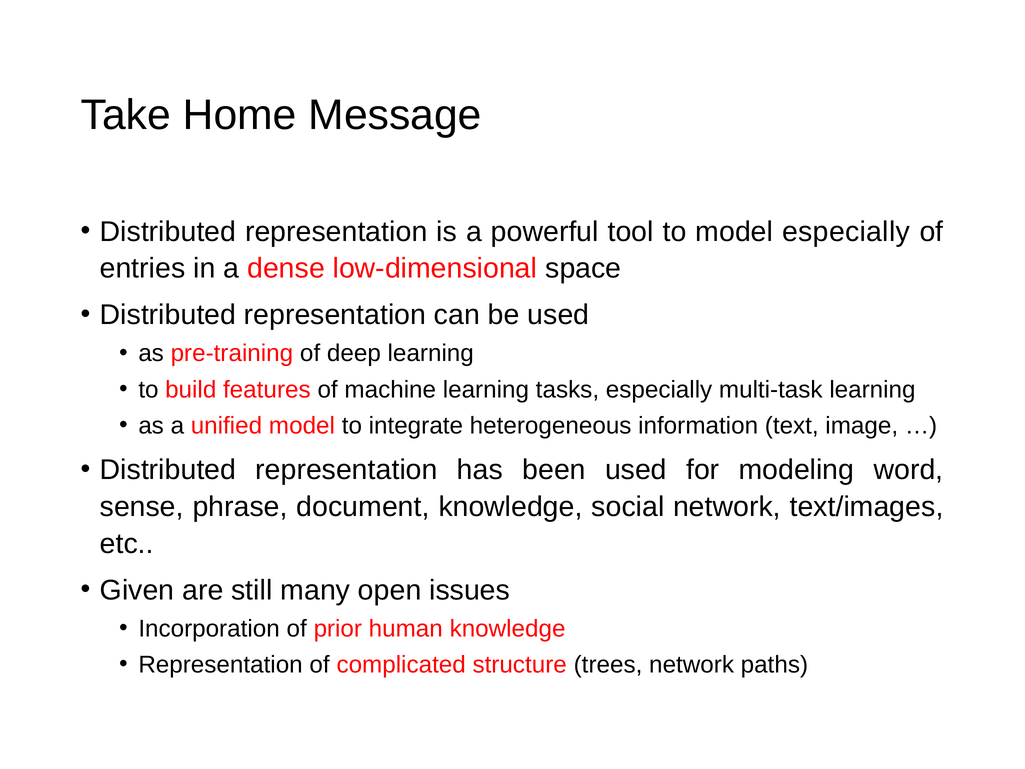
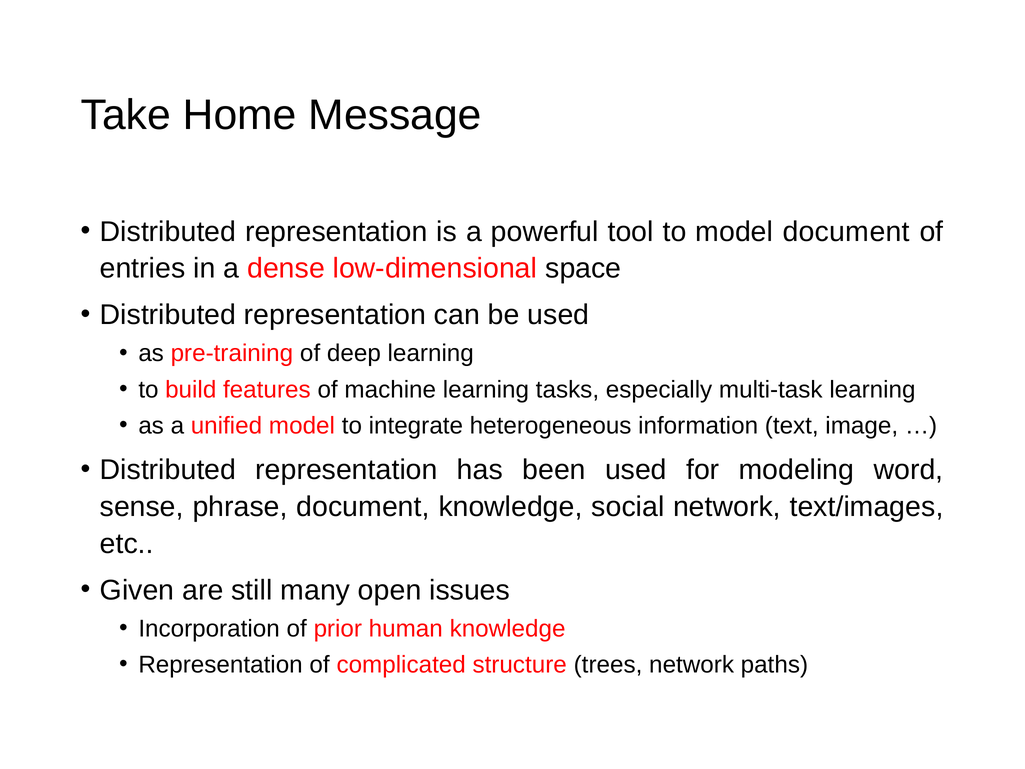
model especially: especially -> document (846, 232)
